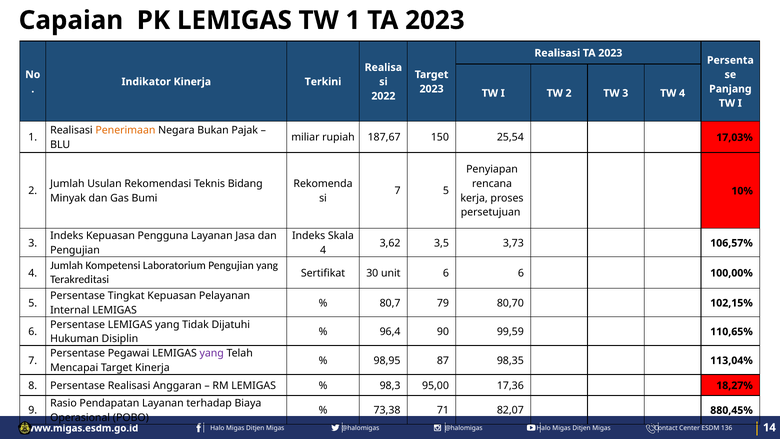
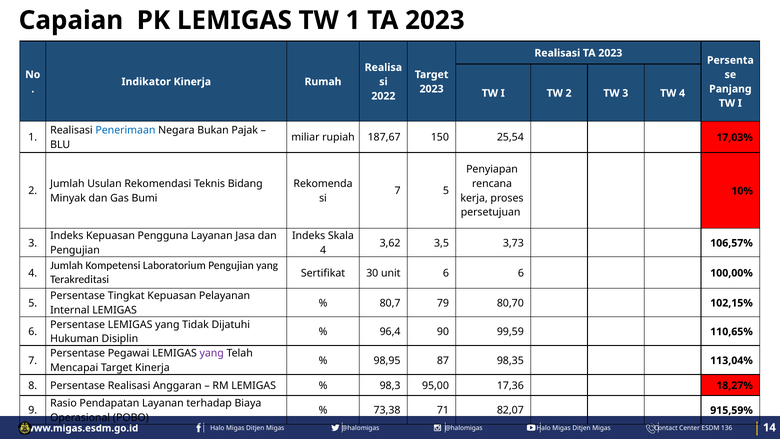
Terkini: Terkini -> Rumah (323, 82)
Penerimaan colour: orange -> blue (125, 130)
880,45%: 880,45% -> 915,59% (732, 410)
